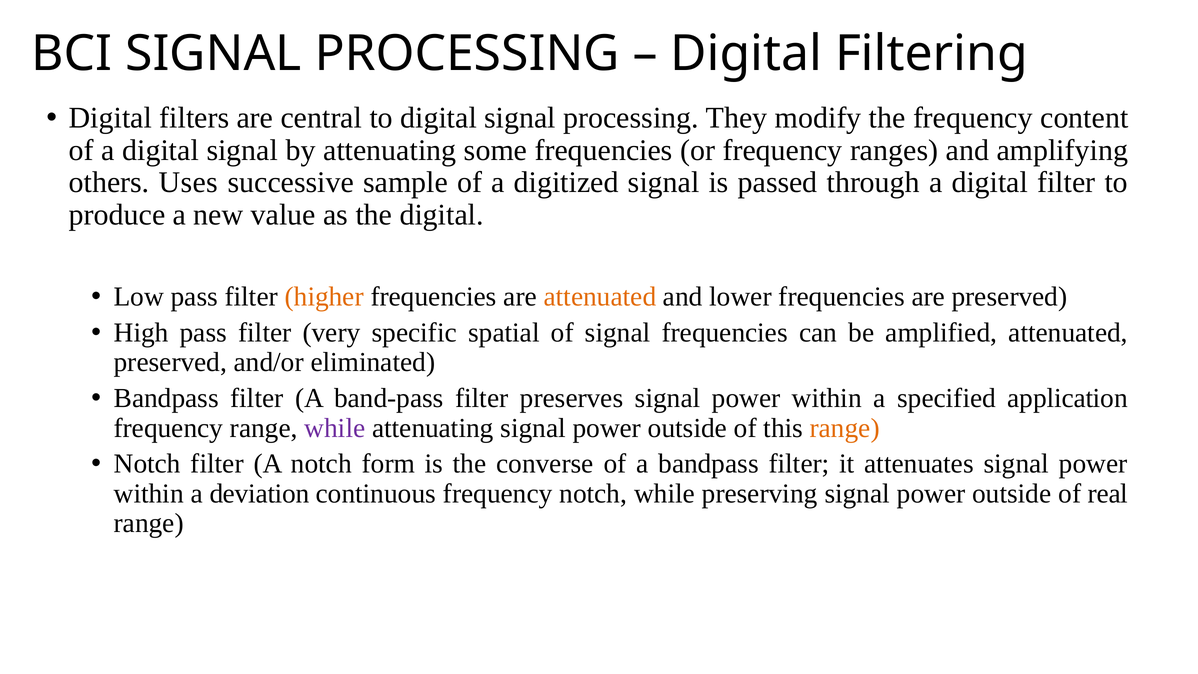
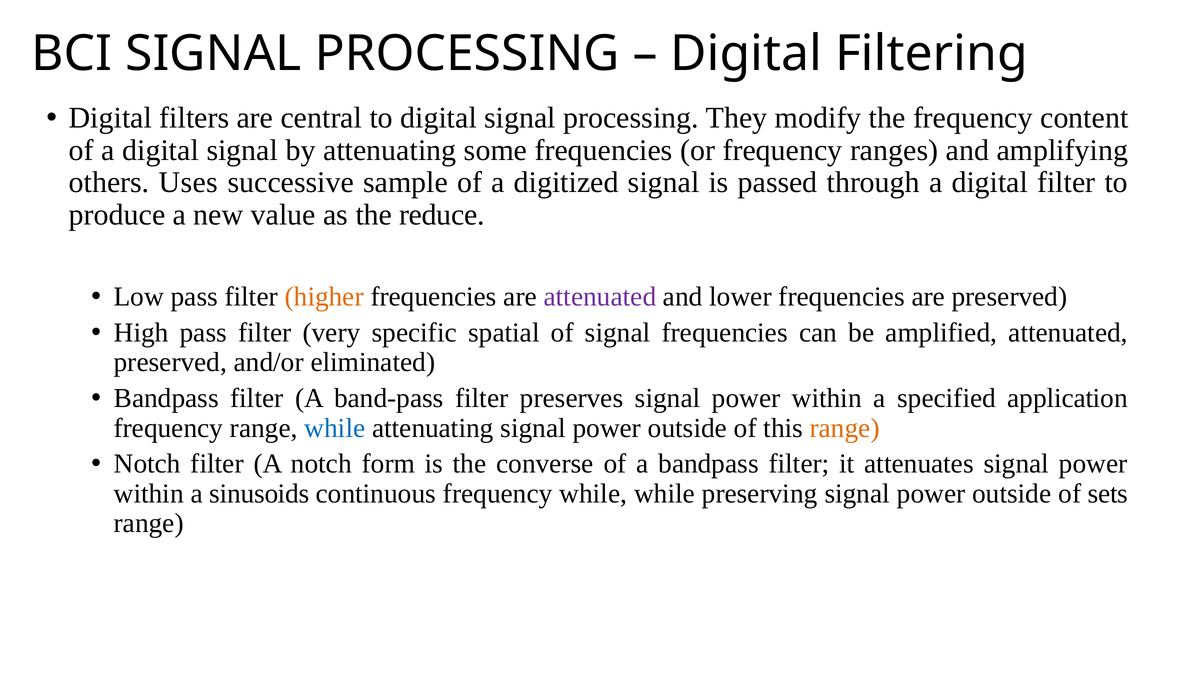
the digital: digital -> reduce (442, 215)
attenuated colour: orange -> purple (600, 297)
while colour: purple -> blue (335, 428)
deviation: deviation -> sinusoids (259, 493)
frequency notch: notch -> while (593, 493)
real: real -> sets (1108, 493)
